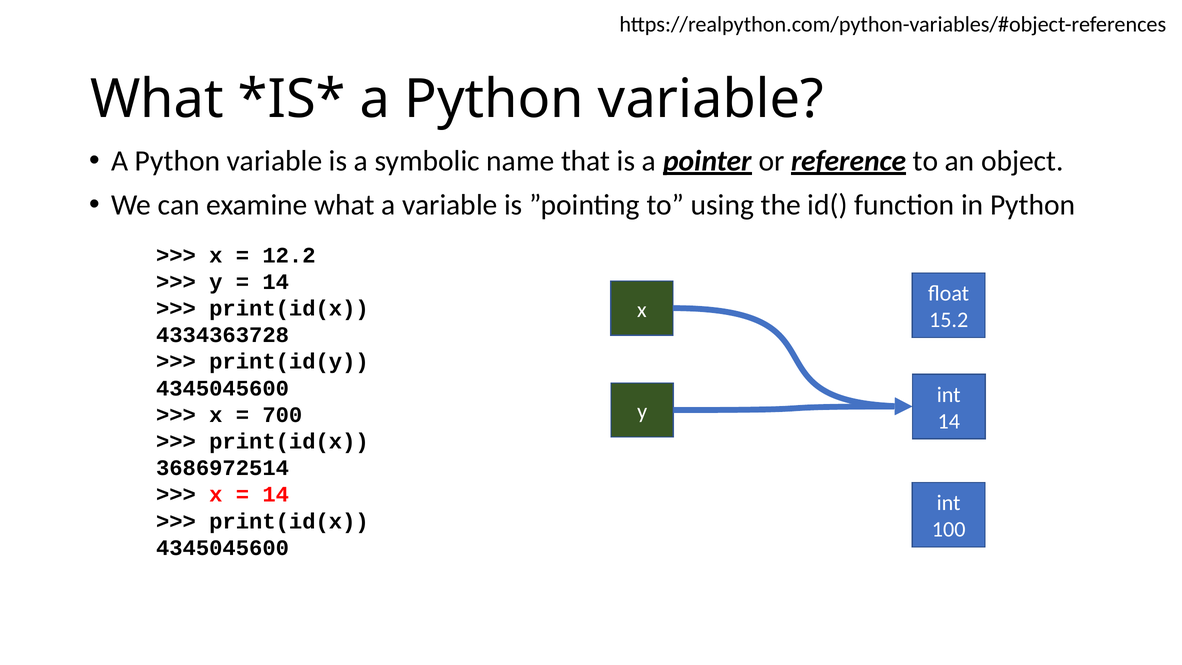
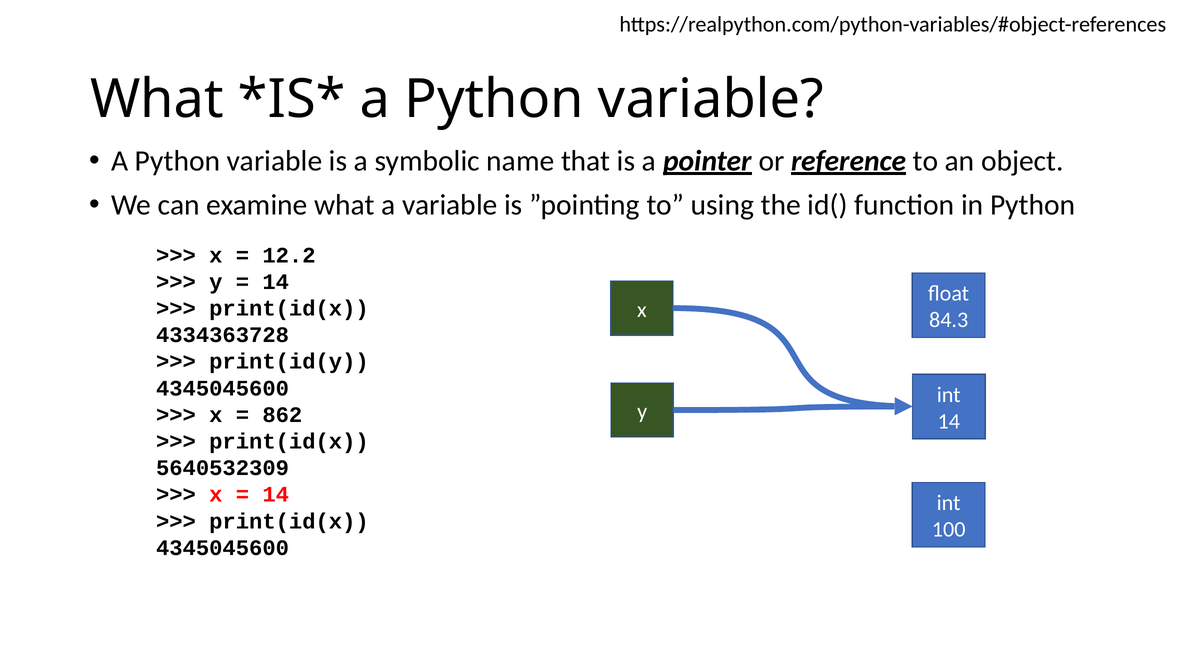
15.2: 15.2 -> 84.3 (949, 320)
700: 700 -> 862 (282, 415)
3686972514: 3686972514 -> 5640532309 (222, 468)
